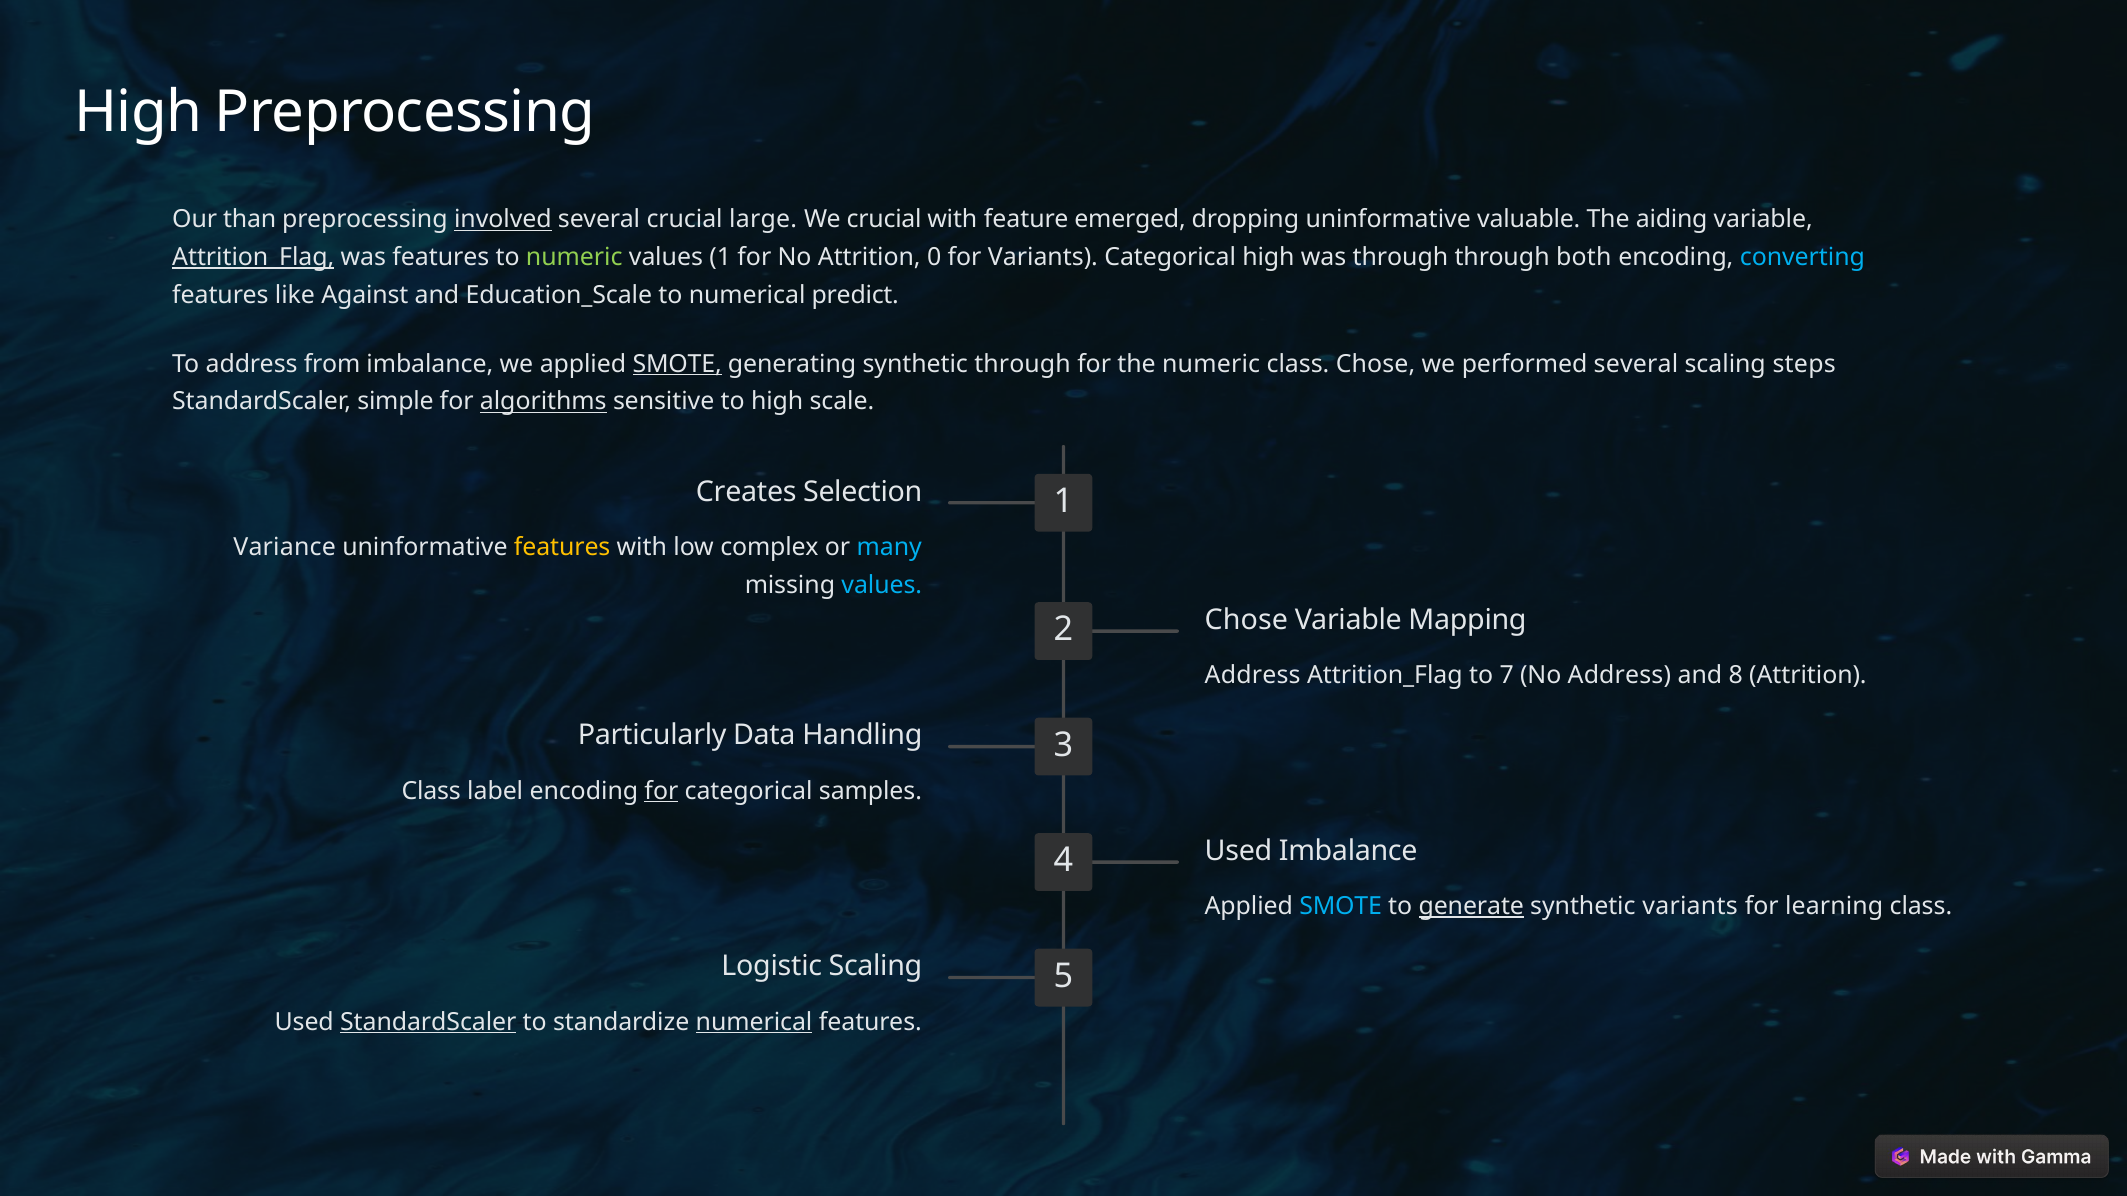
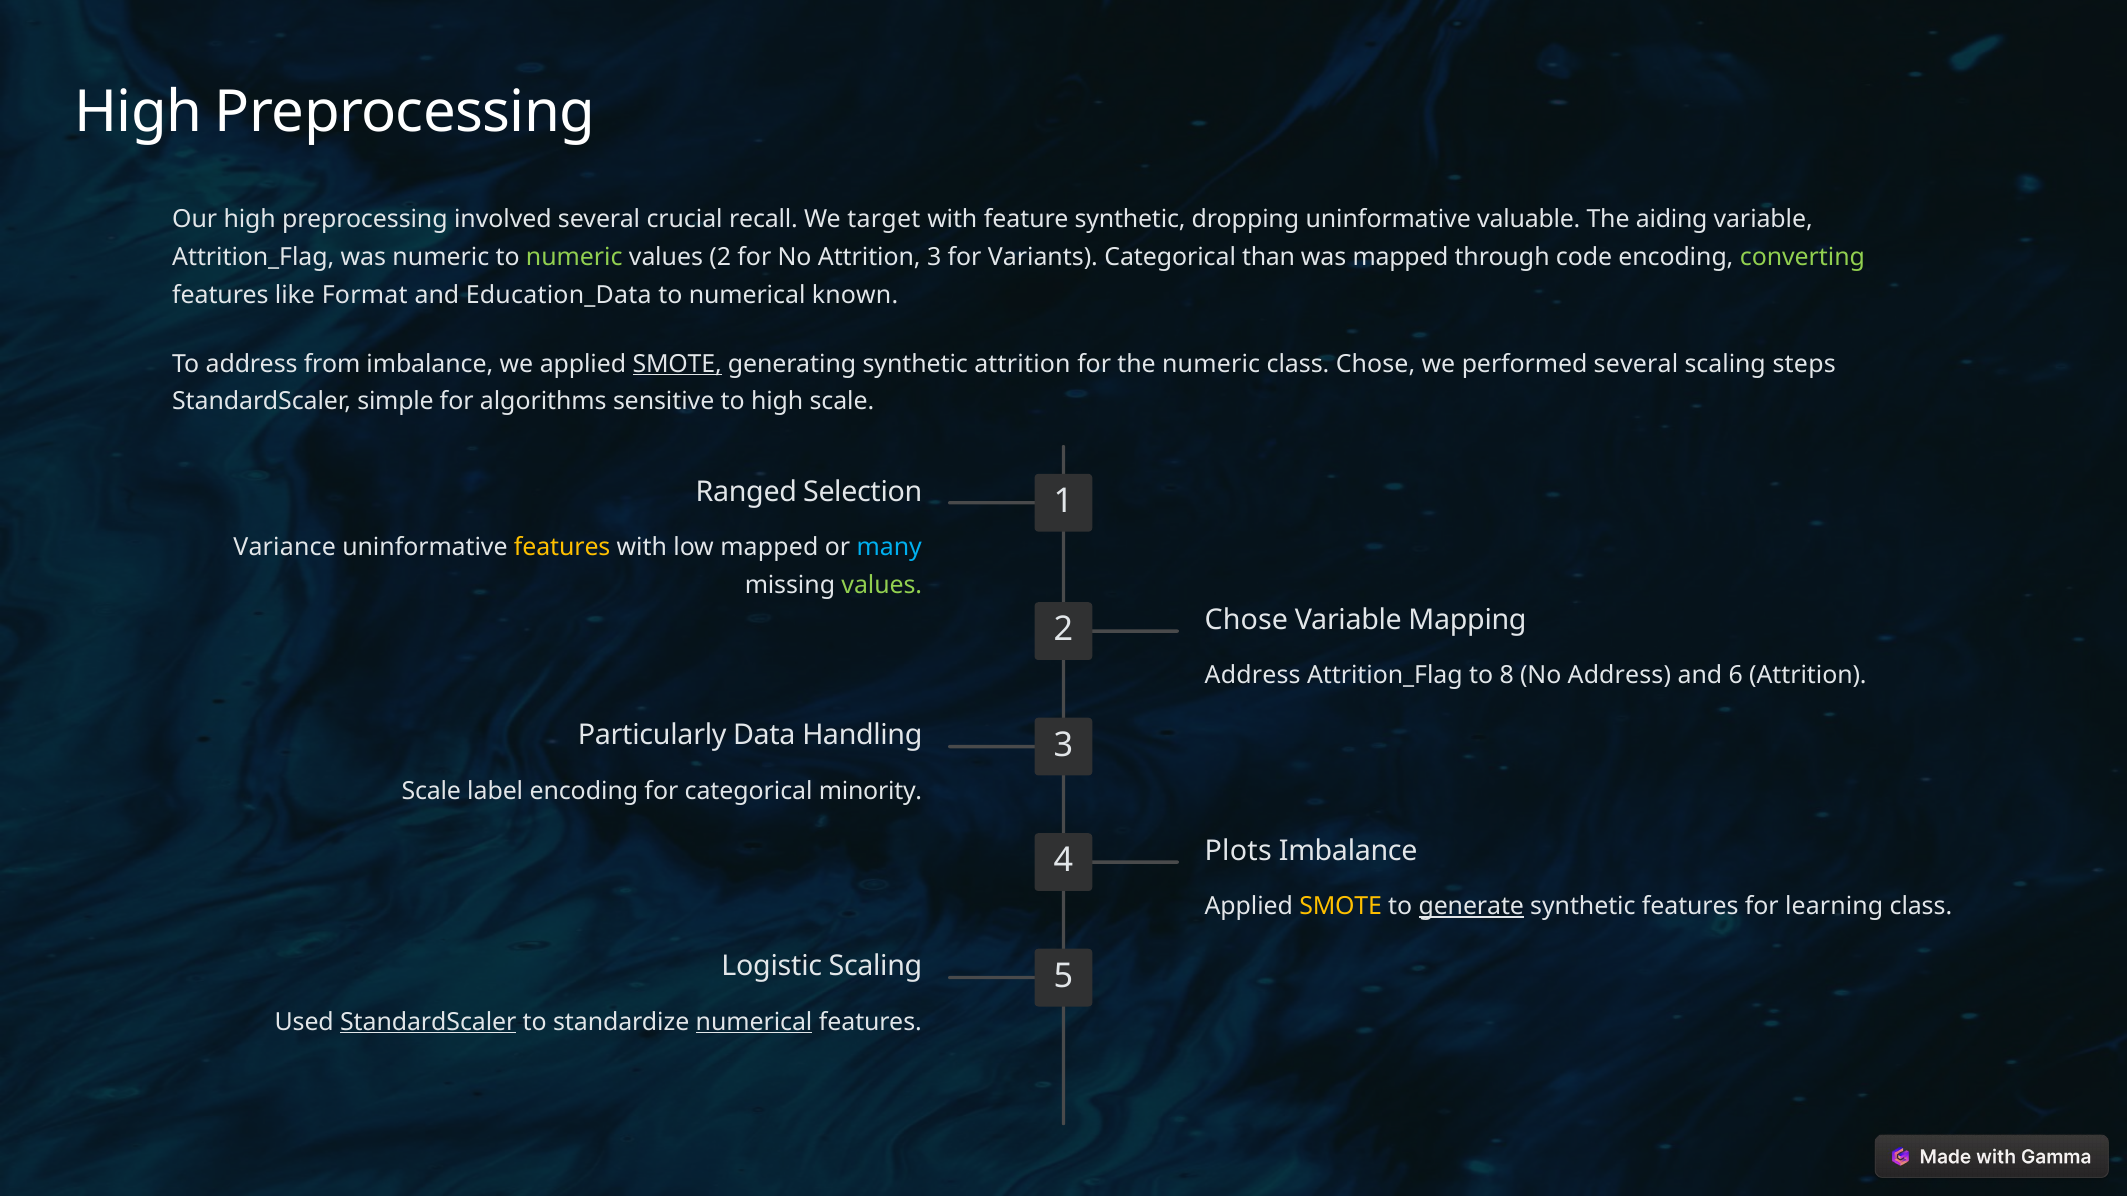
Our than: than -> high (250, 220)
involved underline: present -> none (503, 220)
large: large -> recall (763, 220)
We crucial: crucial -> target (884, 220)
feature emerged: emerged -> synthetic (1130, 220)
Attrition_Flag underline: present -> none (253, 258)
was features: features -> numeric (441, 258)
1: 1 -> 2 (720, 258)
No Attrition 0: 0 -> 3 (934, 258)
Categorical high: high -> than (1269, 258)
was through: through -> mapped (1401, 258)
both: both -> code (1584, 258)
converting colour: light blue -> light green (1802, 258)
Against: Against -> Format (365, 295)
Education_Scale: Education_Scale -> Education_Data (559, 295)
predict: predict -> known (855, 295)
synthetic through: through -> attrition (1022, 364)
algorithms underline: present -> none (543, 402)
Creates: Creates -> Ranged (746, 492)
low complex: complex -> mapped (769, 547)
values colour: light blue -> light green (882, 585)
7: 7 -> 8 (1507, 676)
8: 8 -> 6 (1736, 676)
Class: Class -> Scale (431, 791)
for underline: present -> none (661, 791)
samples: samples -> minority (871, 791)
4 Used: Used -> Plots (1238, 851)
SMOTE colour: light blue -> yellow (1341, 907)
synthetic variants: variants -> features (1690, 907)
